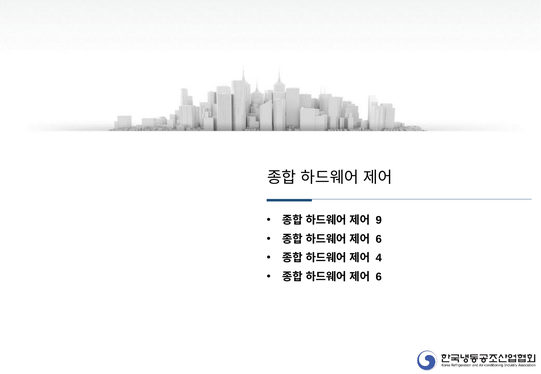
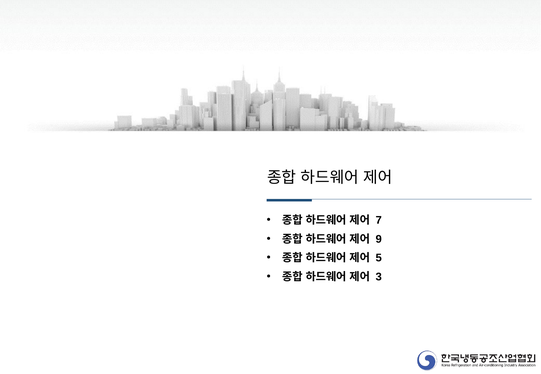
9: 9 -> 7 (379, 220)
6: 6 -> 9 (379, 239)
4: 4 -> 5 (379, 258)
6: 6 -> 3 (379, 277)
